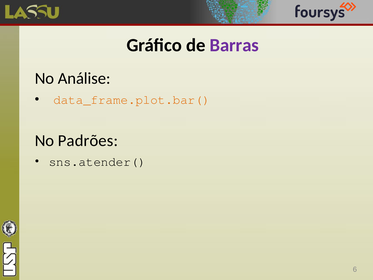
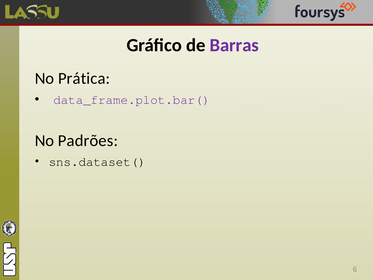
Análise: Análise -> Prática (84, 78)
data_frame.plot.bar( colour: orange -> purple (132, 100)
sns.atender(: sns.atender( -> sns.dataset( (97, 162)
